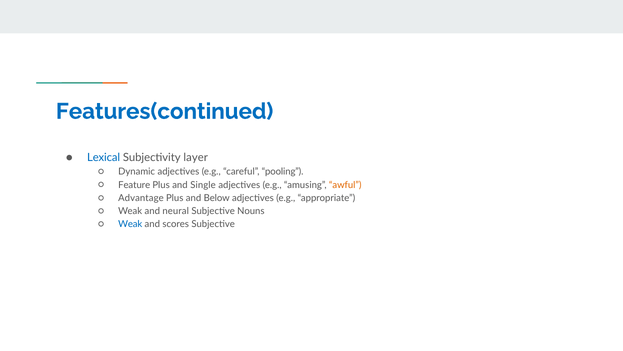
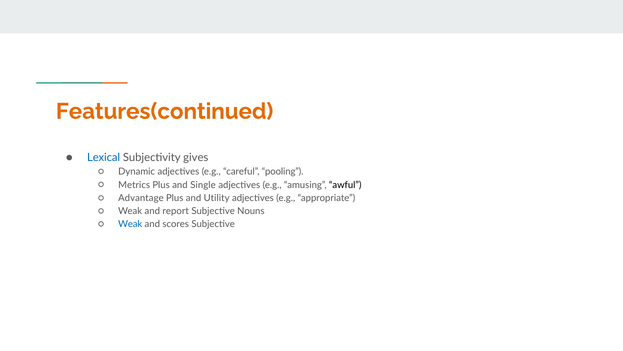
Features(continued colour: blue -> orange (165, 111)
layer: layer -> gives (196, 157)
Feature: Feature -> Metrics (134, 185)
awful colour: orange -> black (345, 185)
Below: Below -> Utility (217, 198)
neural: neural -> report (176, 211)
